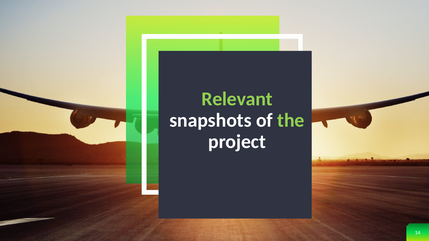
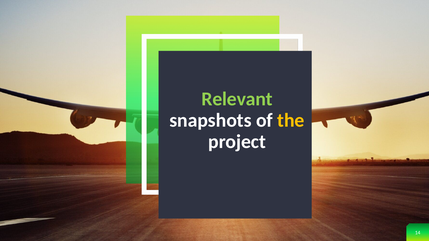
the colour: light green -> yellow (291, 121)
